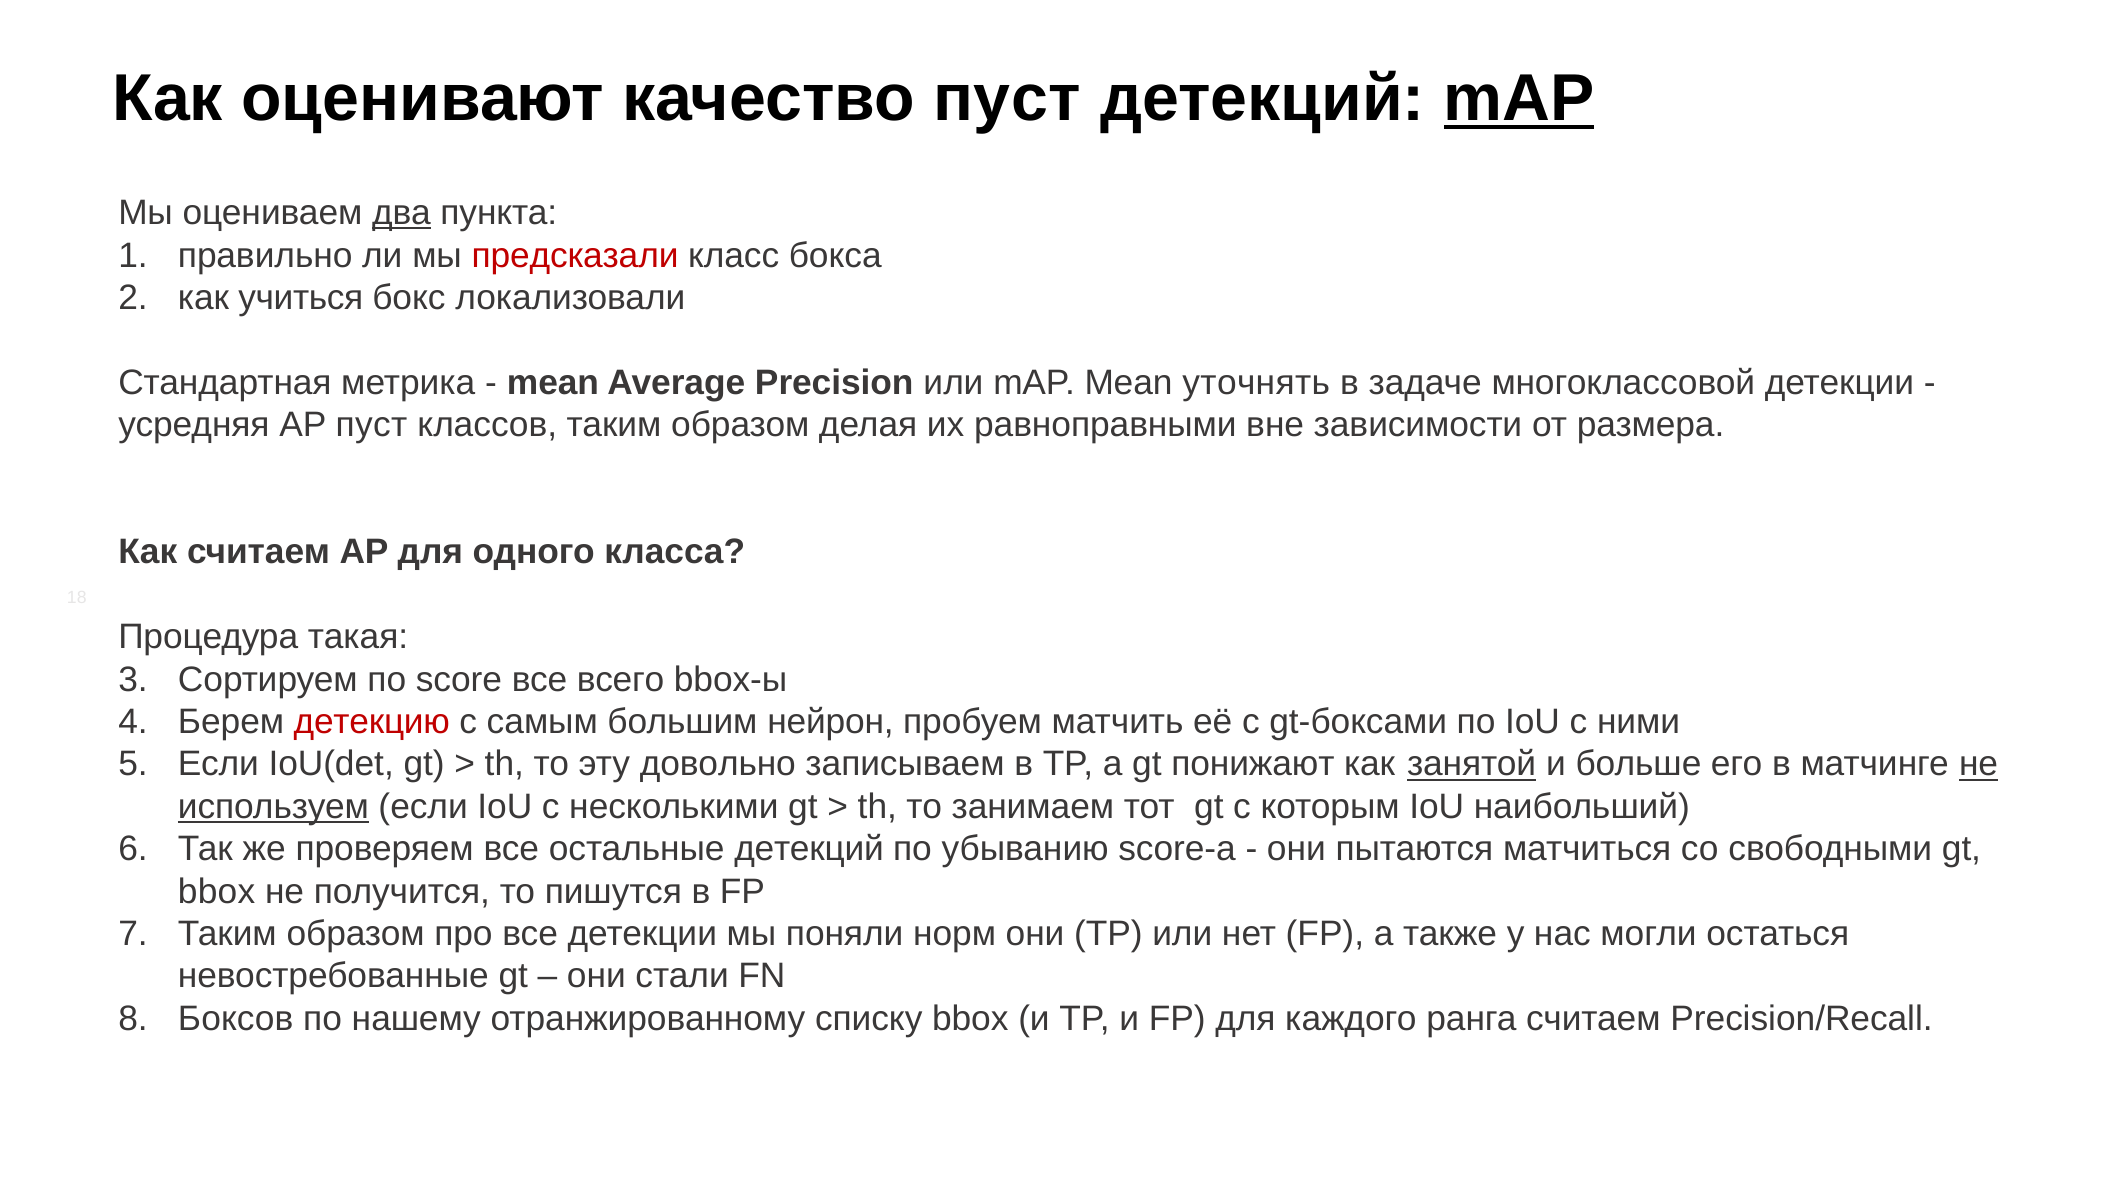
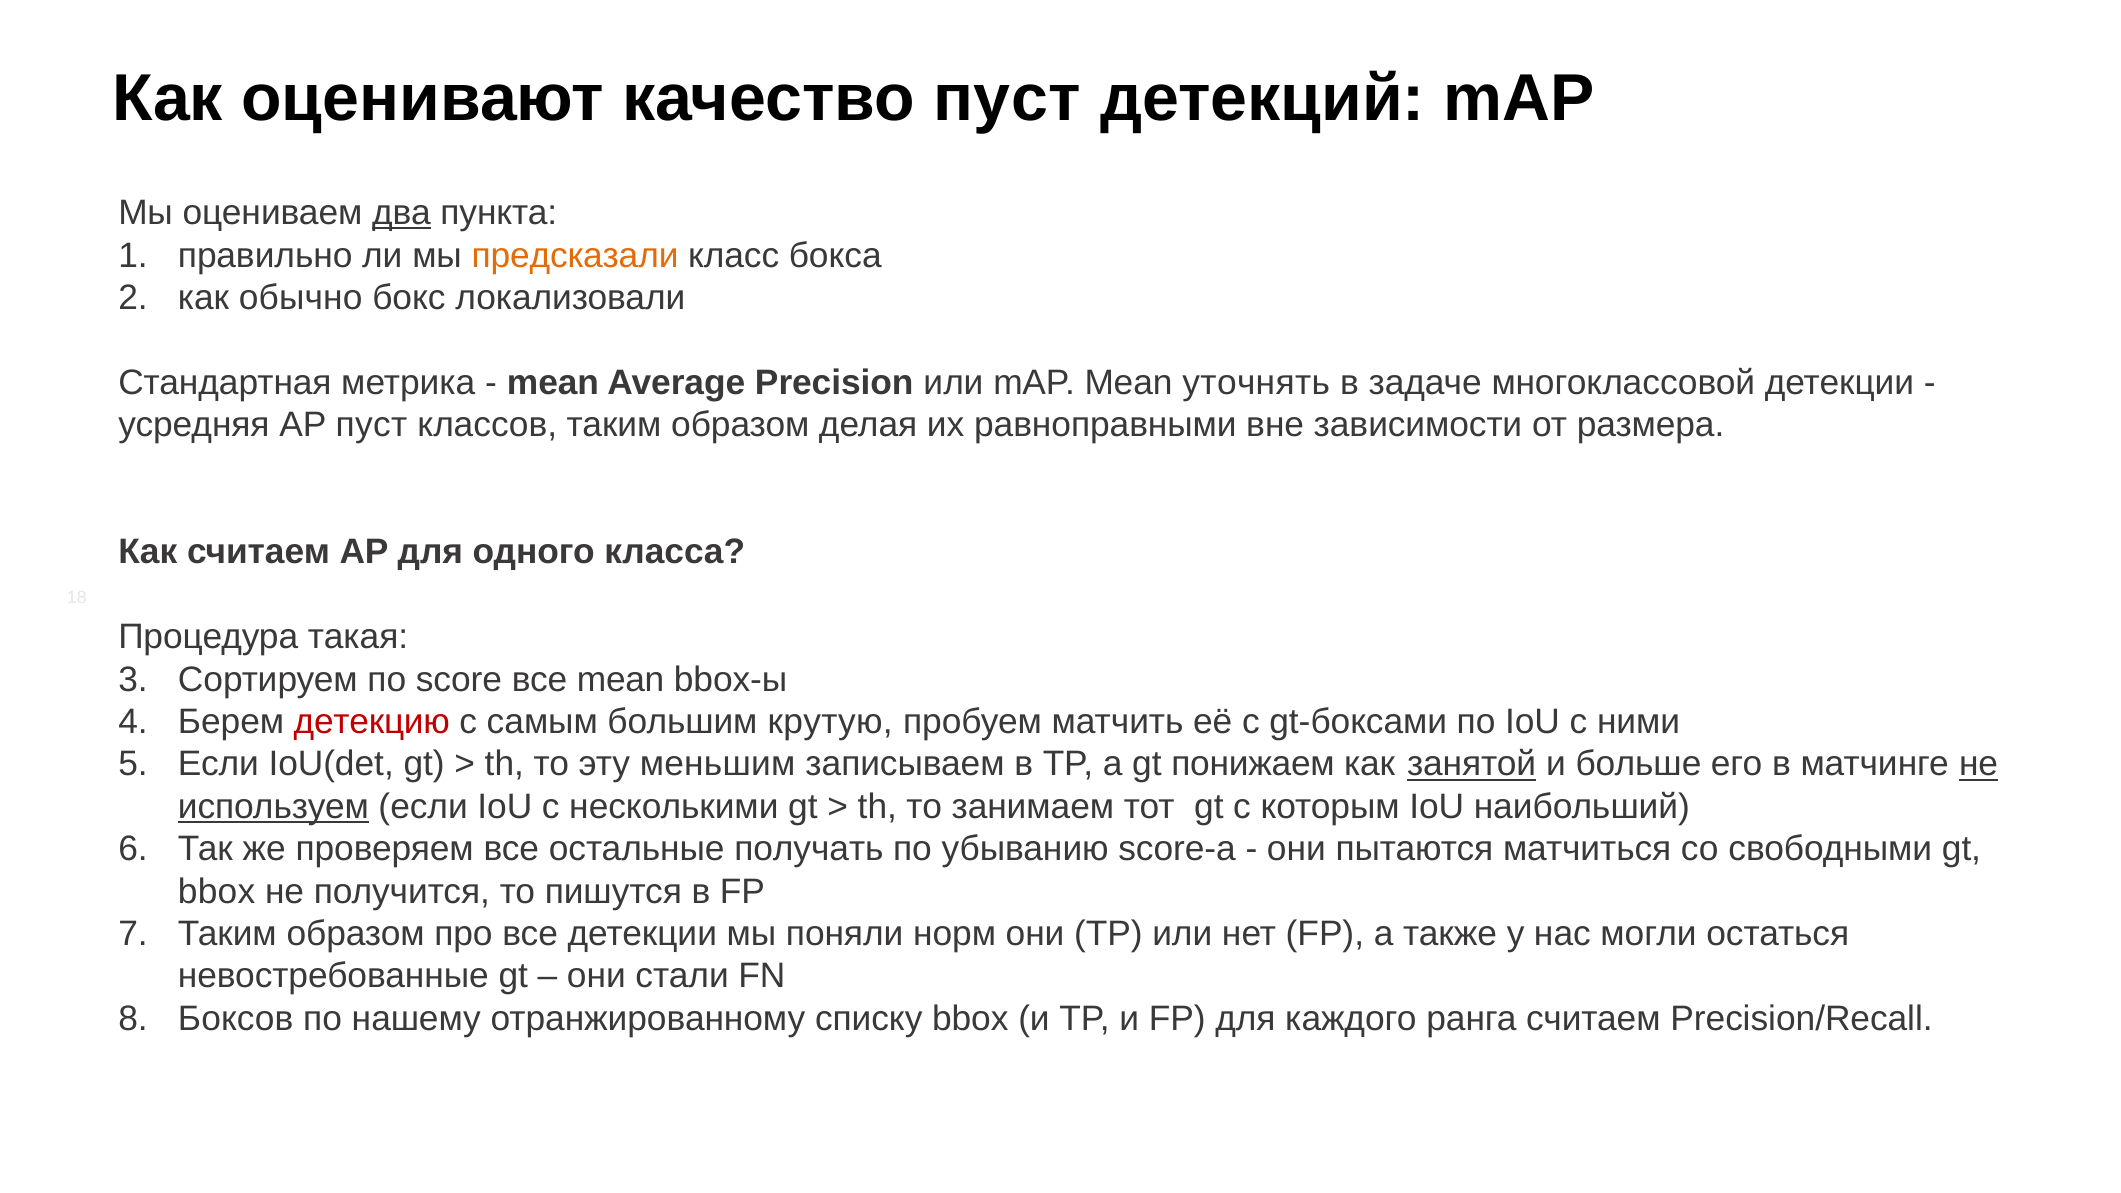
mAP underline: present -> none (1519, 99)
предсказали colour: red -> orange (575, 256)
учиться: учиться -> обычно (301, 298)
все всего: всего -> mean (621, 679)
нейрон: нейрон -> крутую (830, 722)
довольно: довольно -> меньшим (718, 764)
понижают: понижают -> понижаем (1253, 764)
остальные детекций: детекций -> получать (809, 849)
